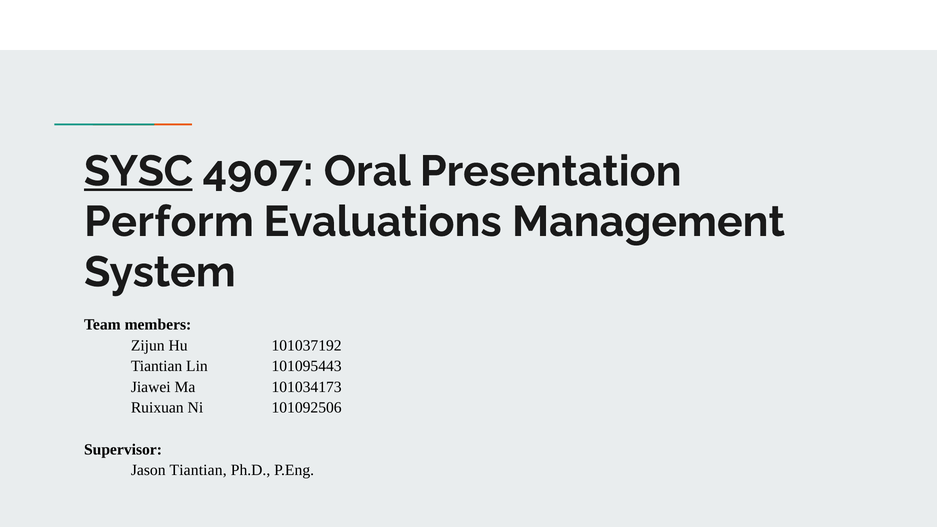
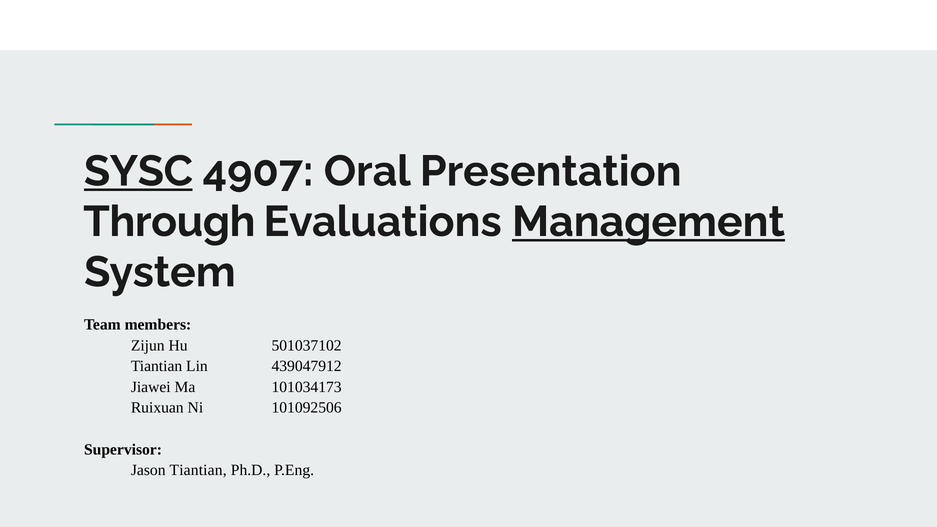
Perform: Perform -> Through (169, 222)
Management underline: none -> present (648, 222)
101037192: 101037192 -> 501037102 (307, 345)
101095443: 101095443 -> 439047912 (307, 366)
